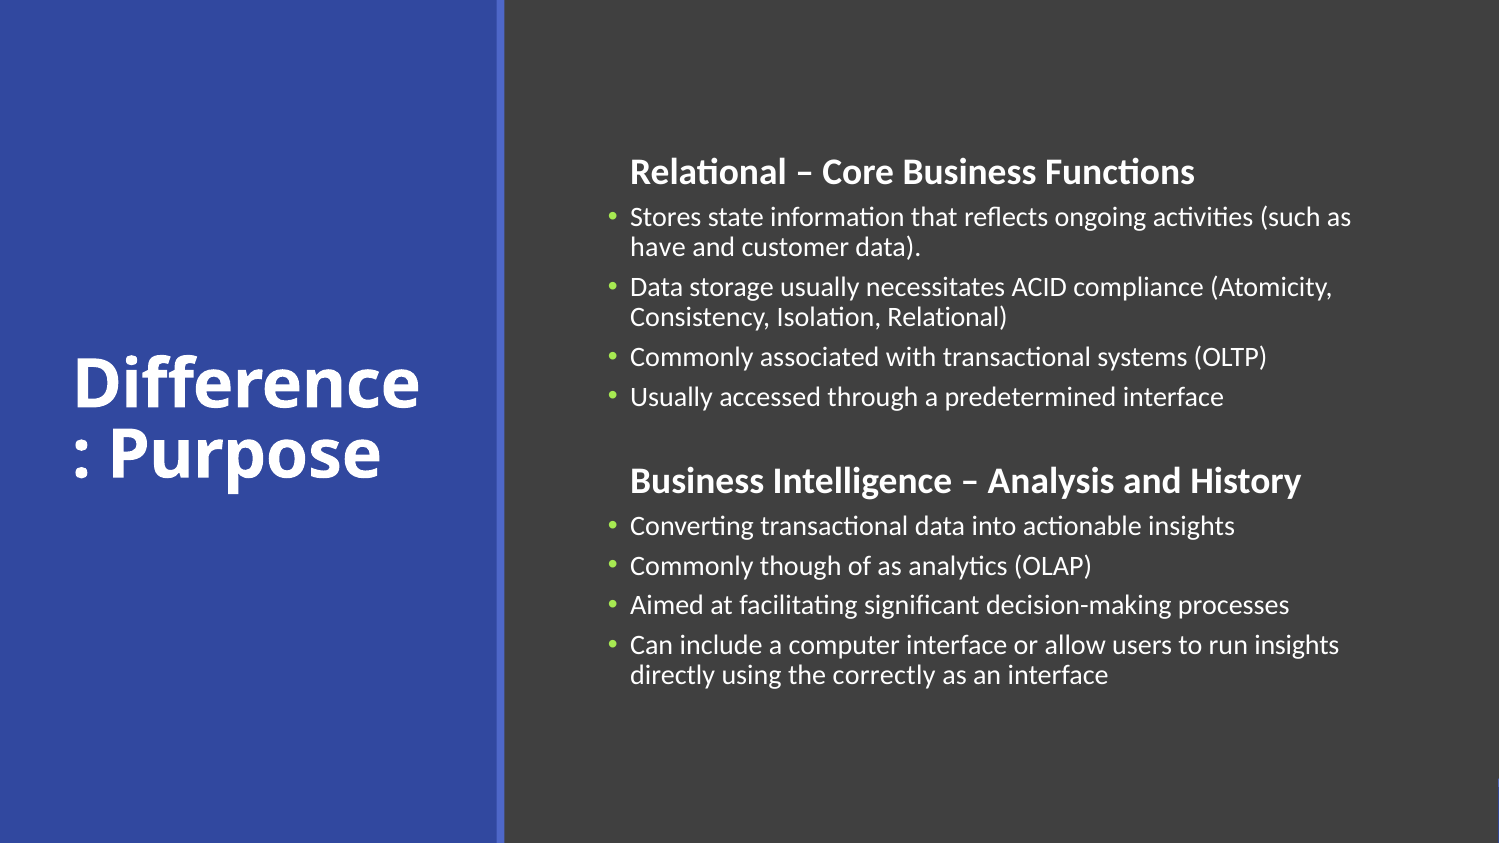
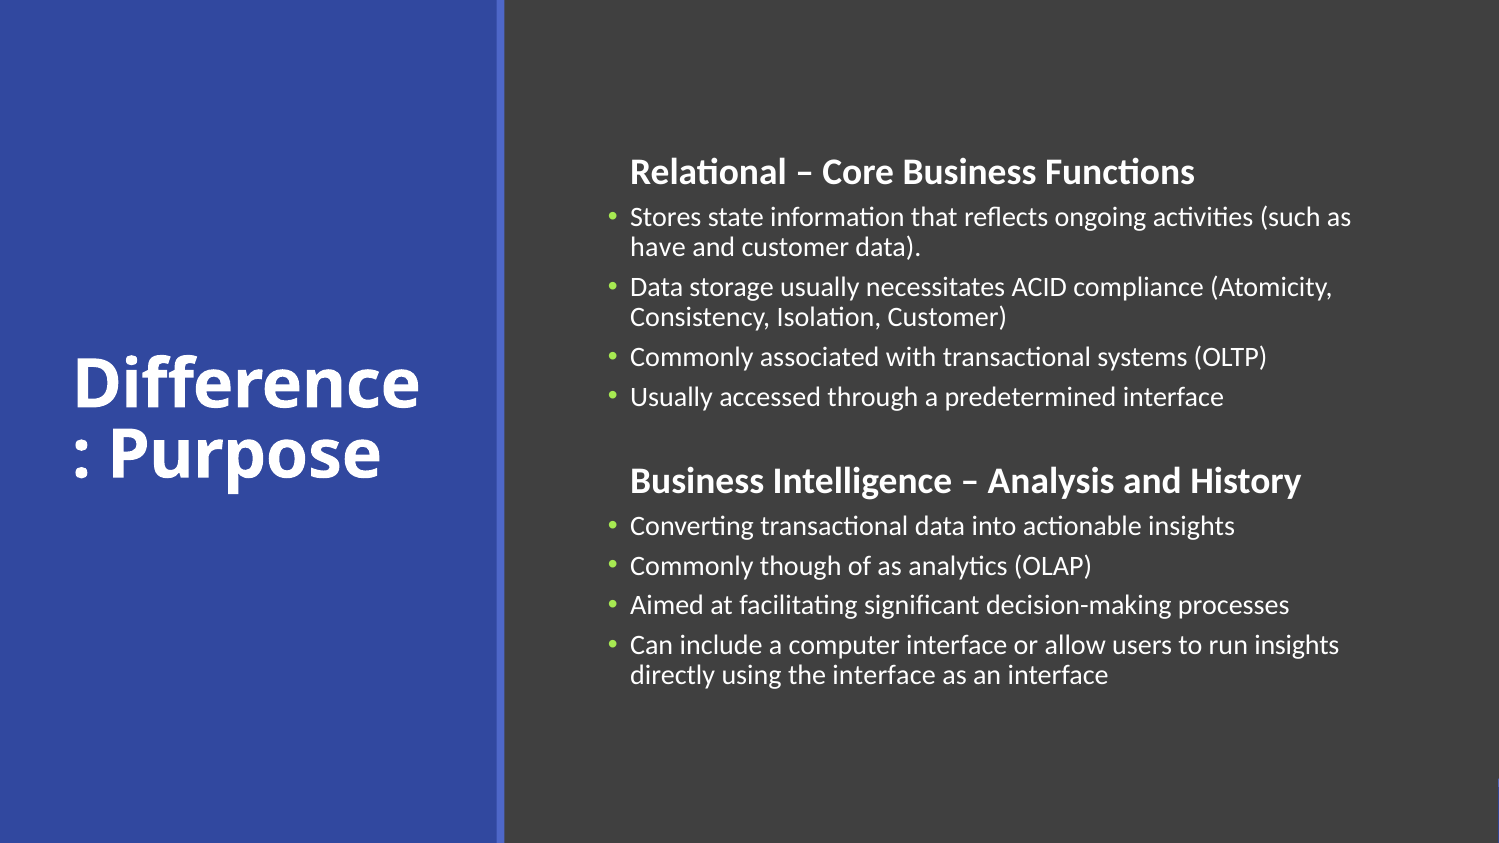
Isolation Relational: Relational -> Customer (947, 317)
the correctly: correctly -> interface (884, 676)
